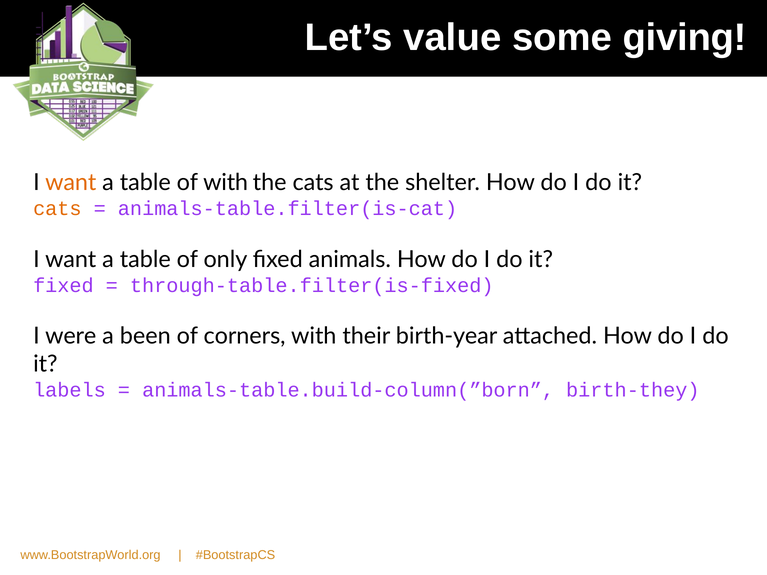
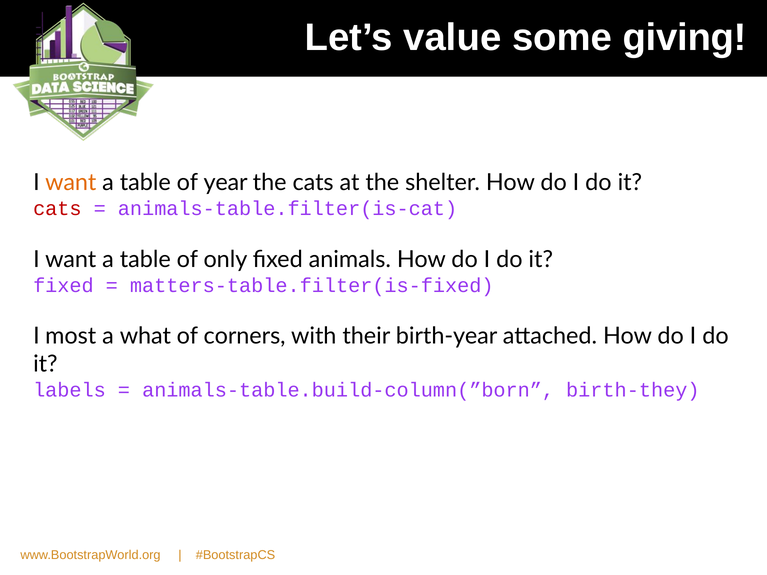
of with: with -> year (226, 183)
cats colour: orange -> red (57, 209)
through-table.filter(is-fixed: through-table.filter(is-fixed -> matters-table.filter(is-fixed (312, 285)
were: were -> most (71, 336)
been: been -> what (145, 336)
